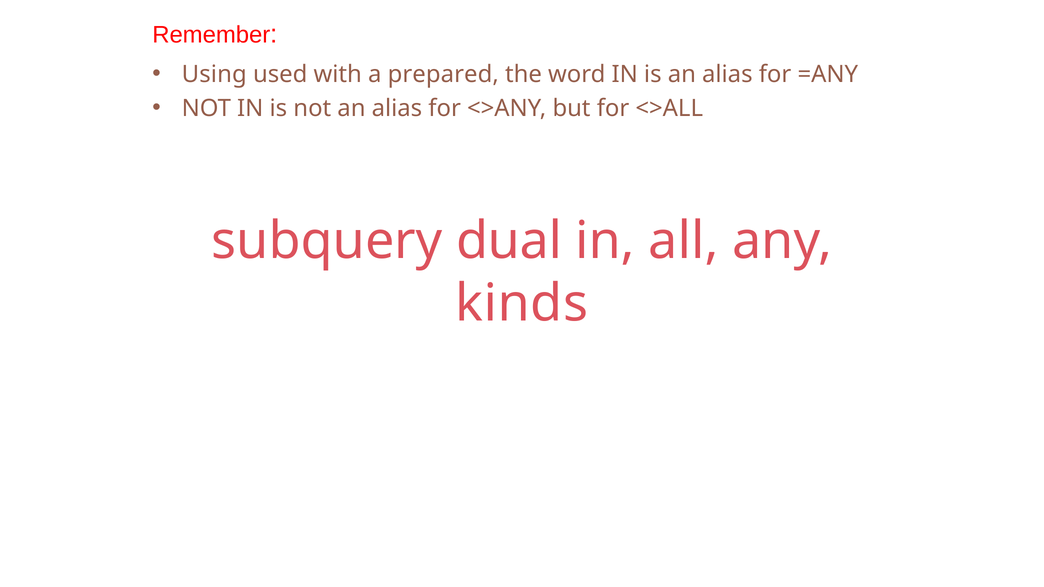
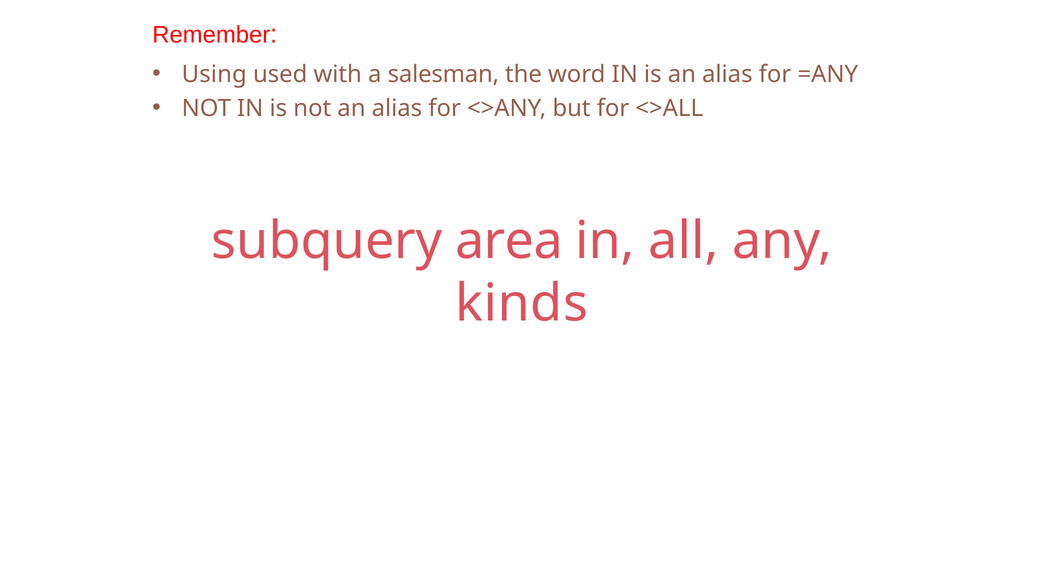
prepared: prepared -> salesman (443, 74)
dual: dual -> area (509, 241)
